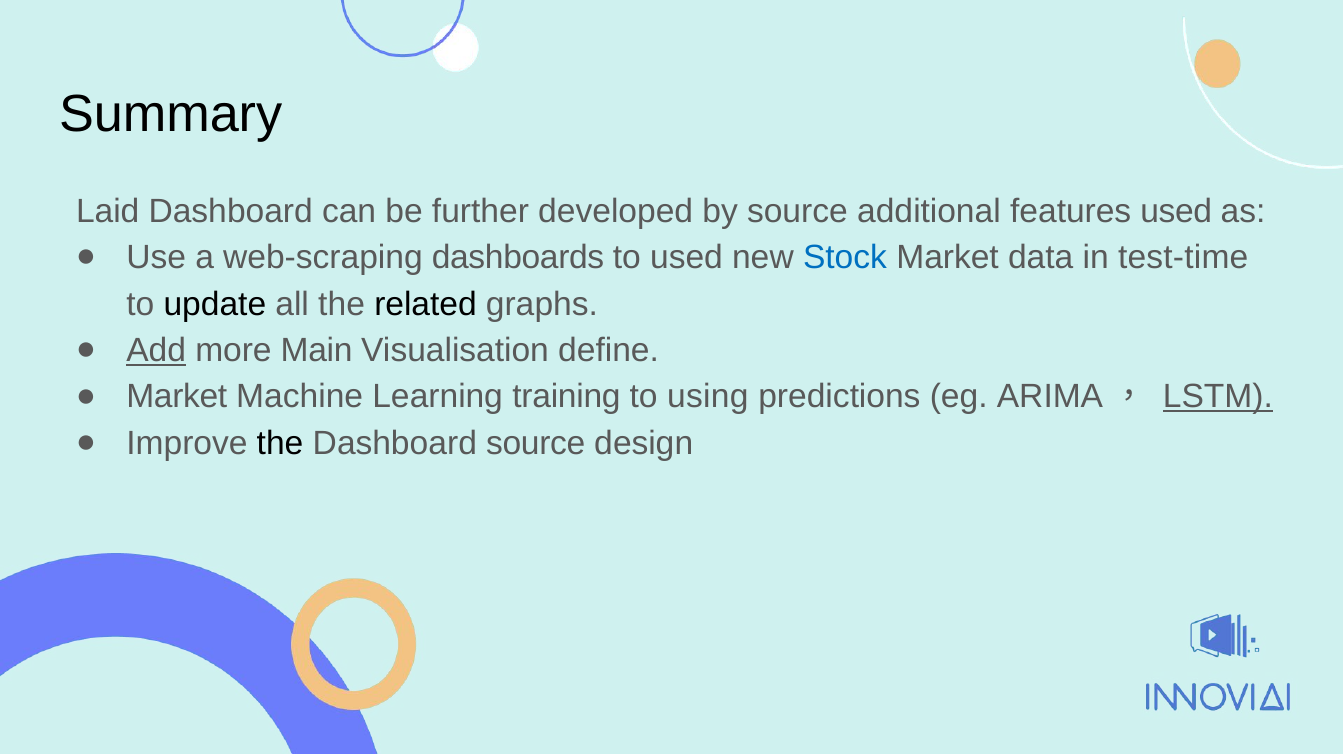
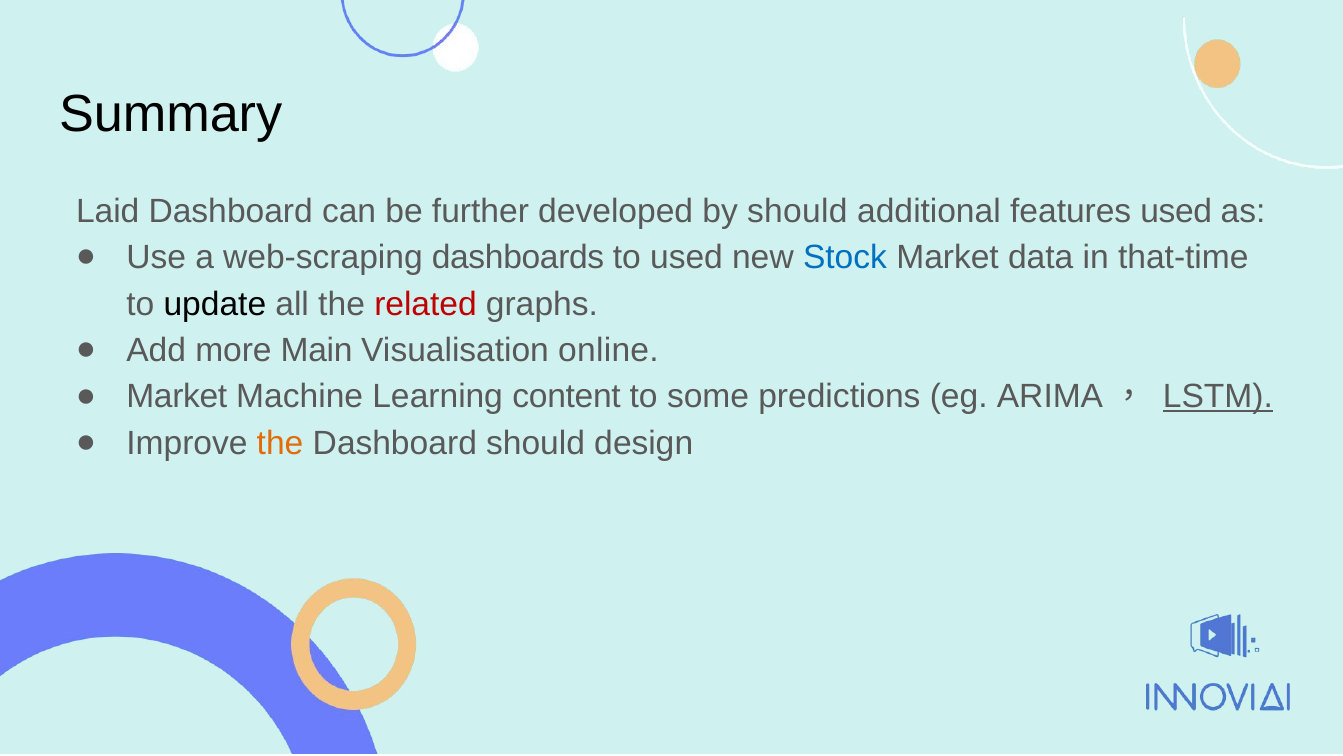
by source: source -> should (797, 211)
test-time: test-time -> that-time (1183, 258)
related colour: black -> red (425, 304)
Add underline: present -> none (156, 350)
define: define -> online (608, 350)
training: training -> content (567, 396)
using: using -> some (708, 396)
the colour: black -> orange (280, 443)
Dashboard source: source -> should (536, 443)
